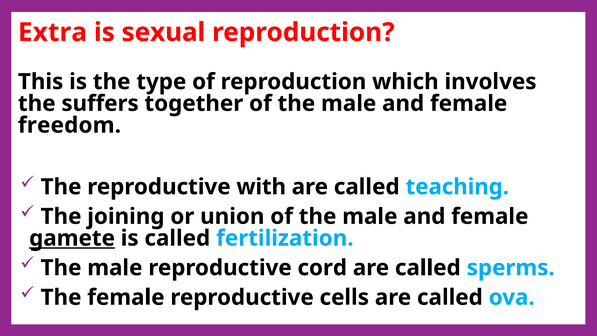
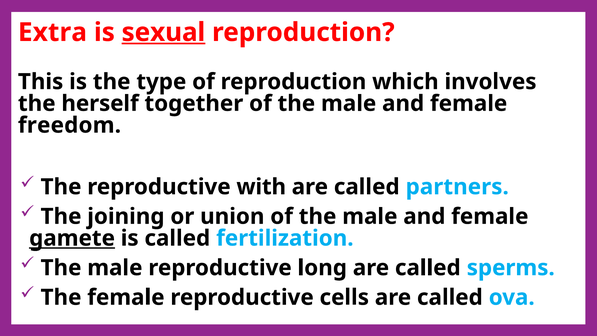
sexual underline: none -> present (163, 32)
suffers: suffers -> herself (100, 103)
teaching: teaching -> partners (457, 187)
cord: cord -> long (322, 268)
